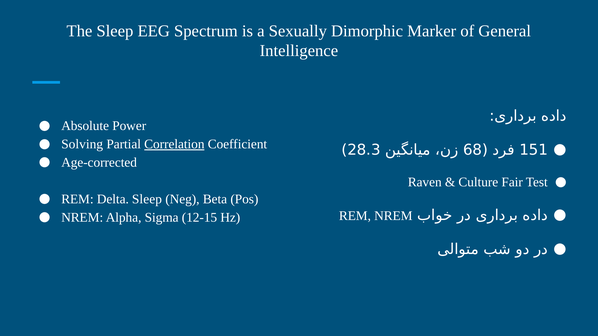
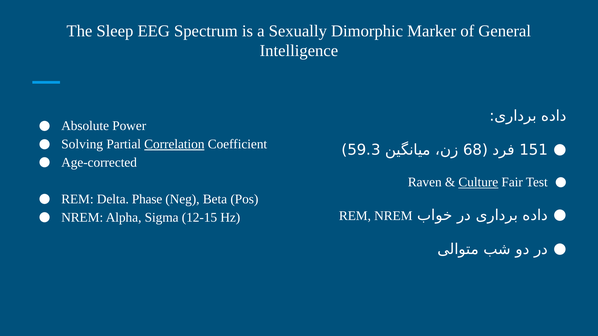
28.3: 28.3 -> 59.3 (364, 150)
Culture underline: none -> present (478, 182)
Delta Sleep: Sleep -> Phase (147, 199)
